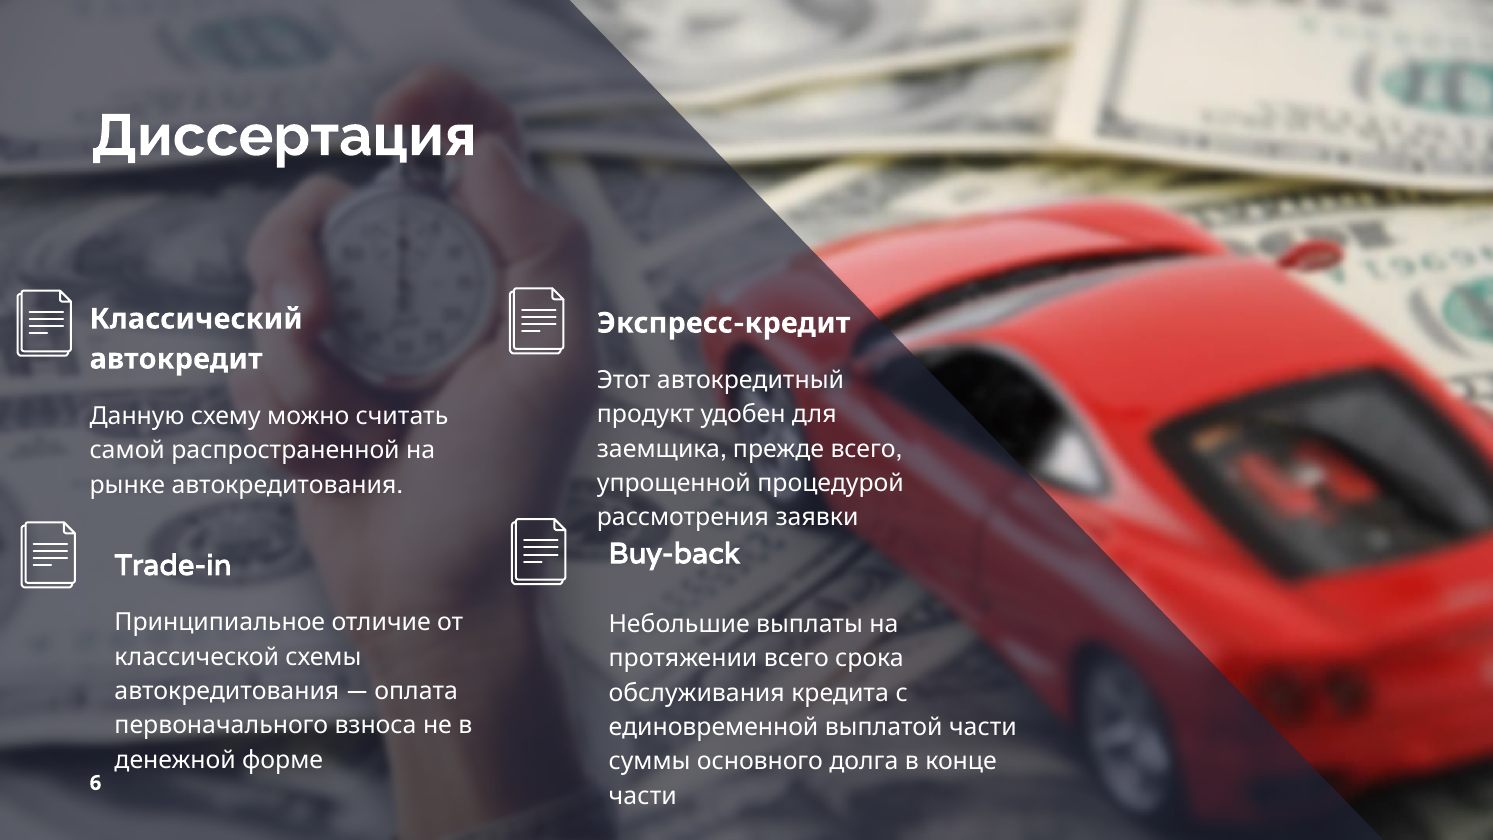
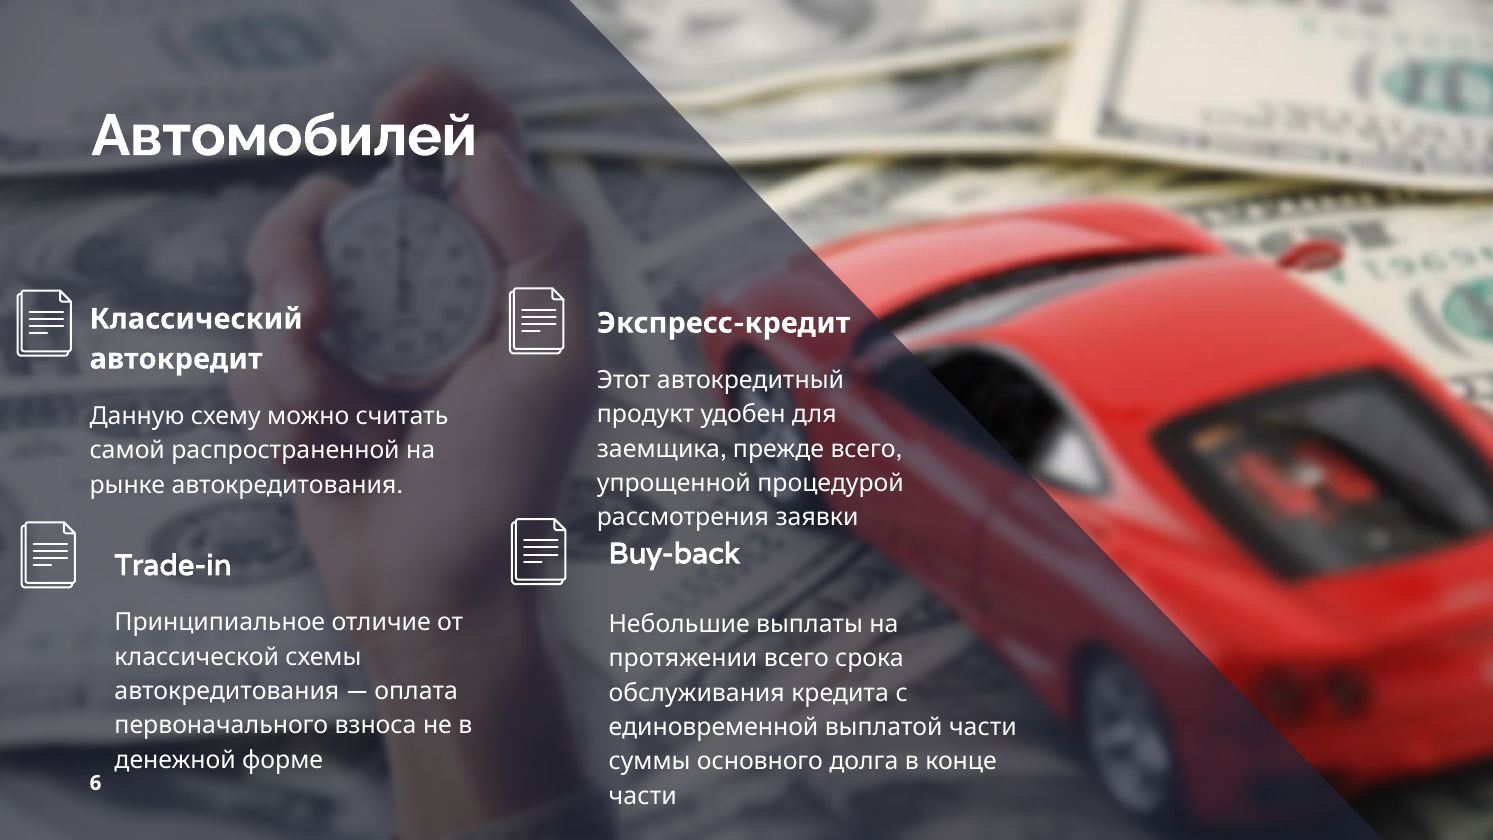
Диссертация: Диссертация -> Автомобилей (284, 136)
